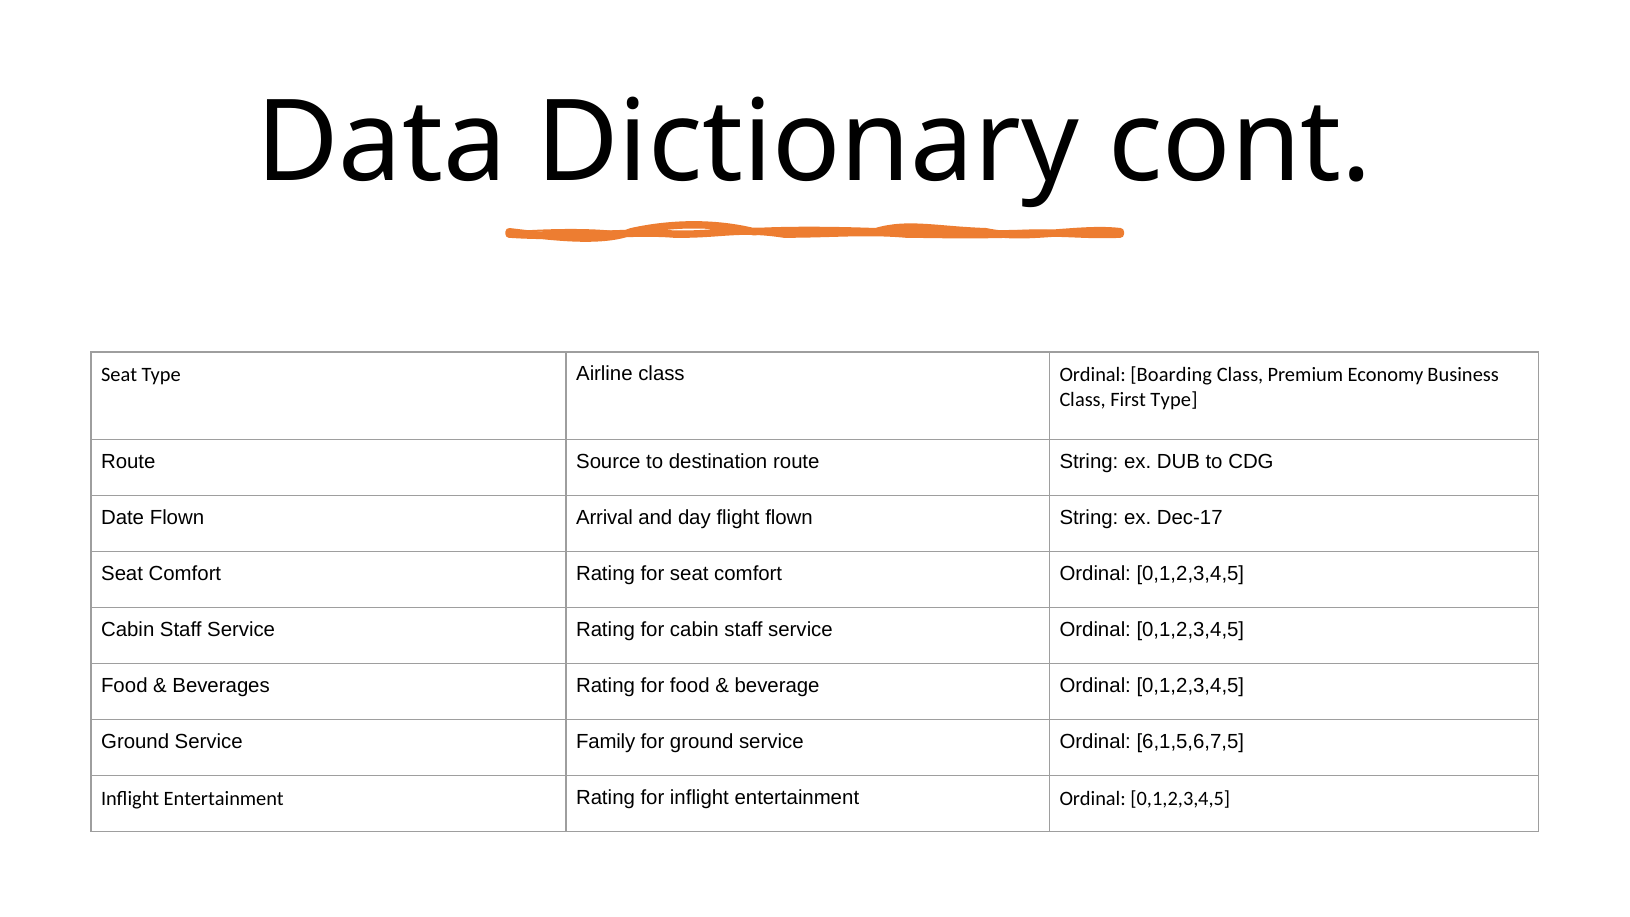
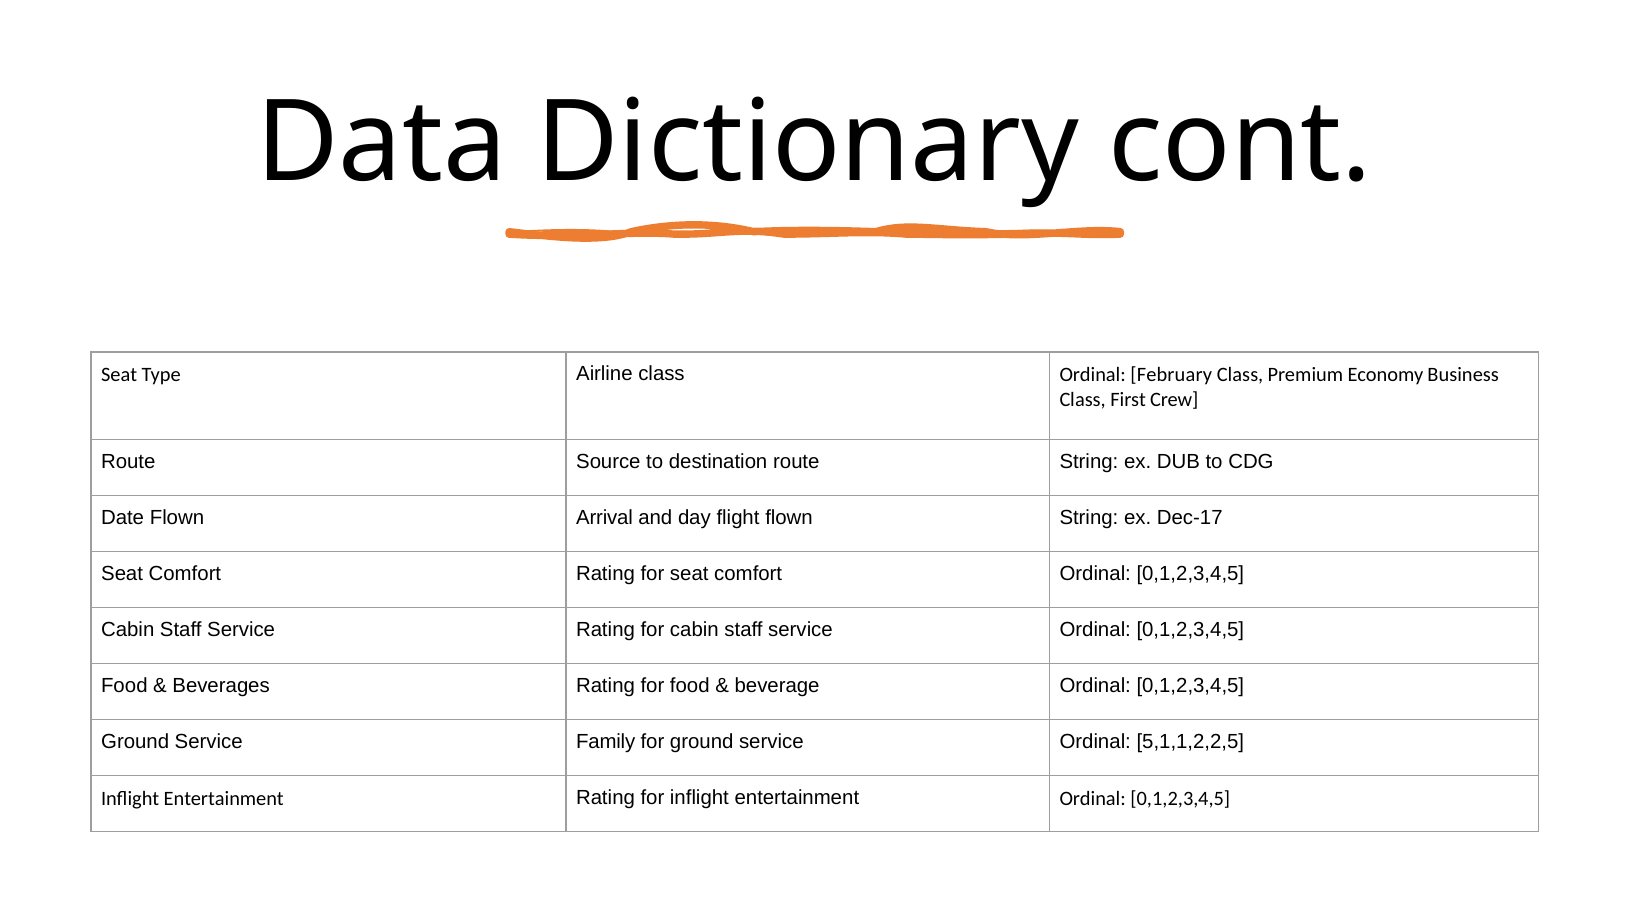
Boarding: Boarding -> February (1171, 375)
First Type: Type -> Crew (1174, 400)
6,1,5,6,7,5: 6,1,5,6,7,5 -> 5,1,1,2,2,5 (1190, 741)
